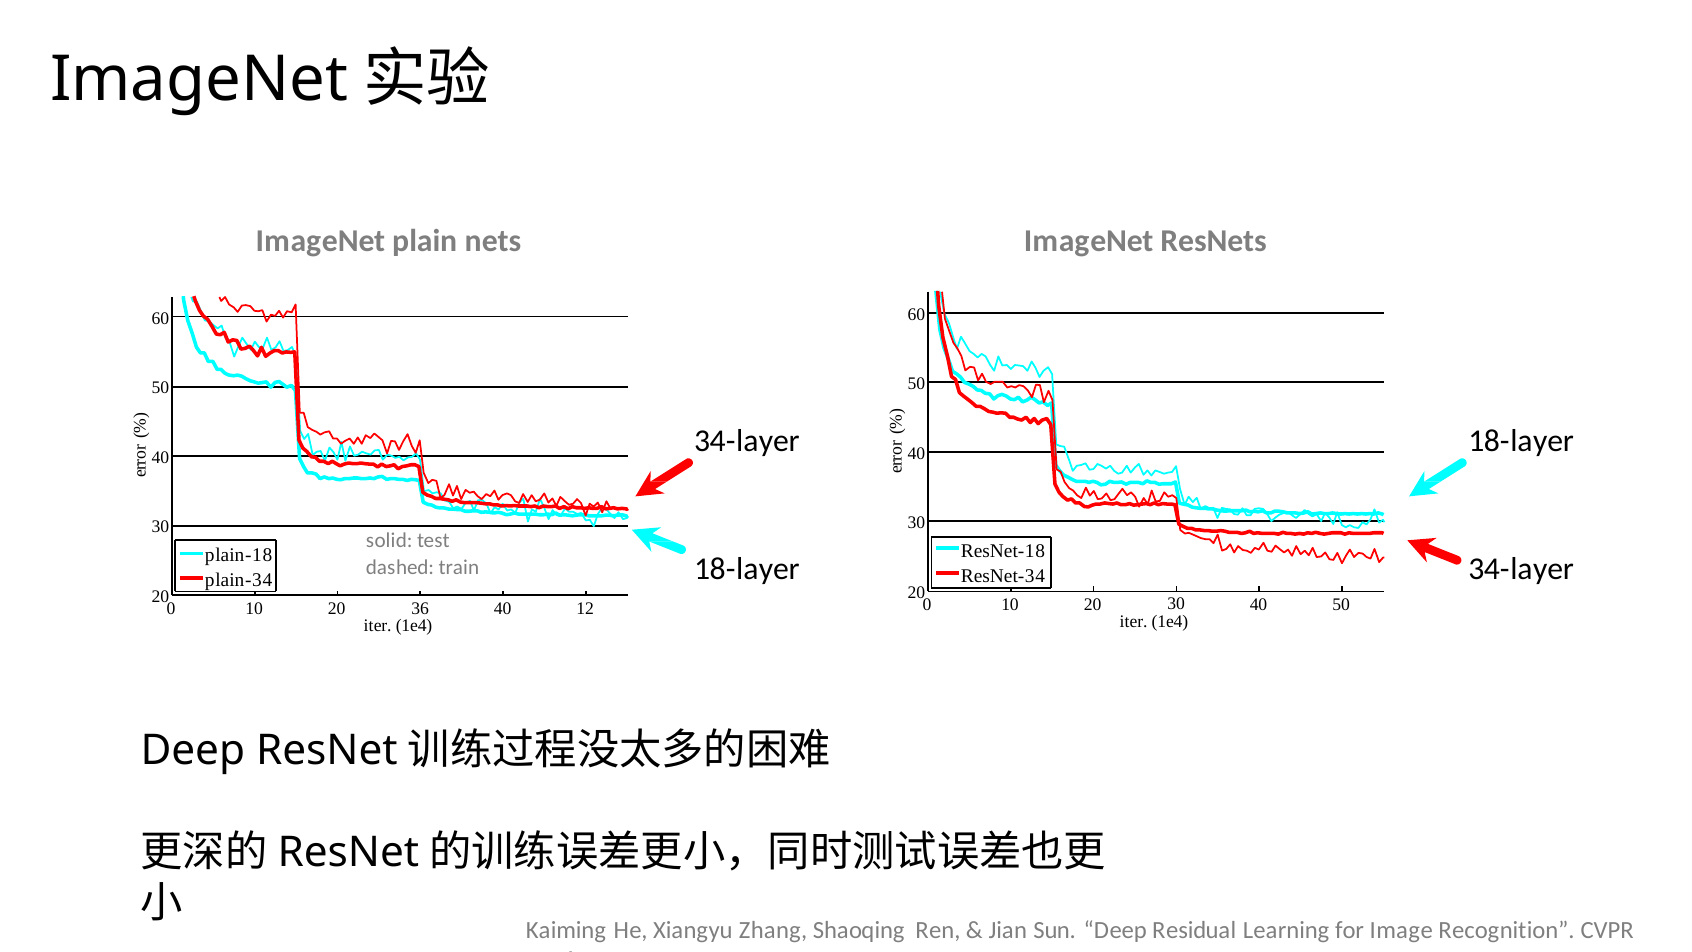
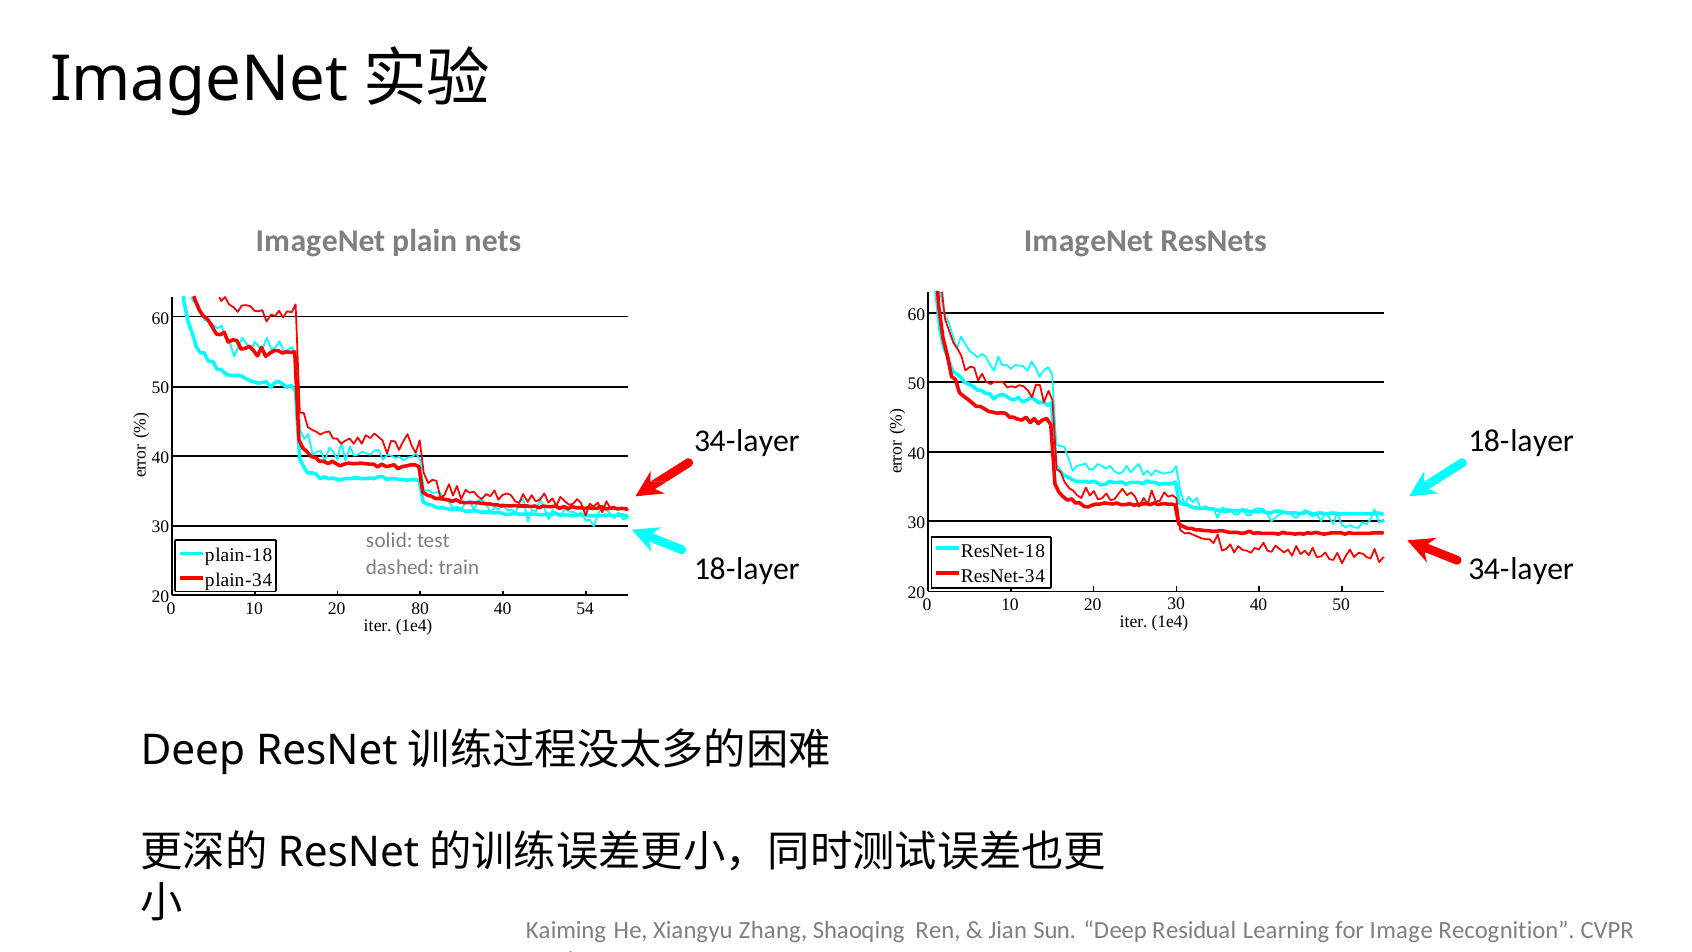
36: 36 -> 80 (420, 608)
12: 12 -> 54 (585, 608)
